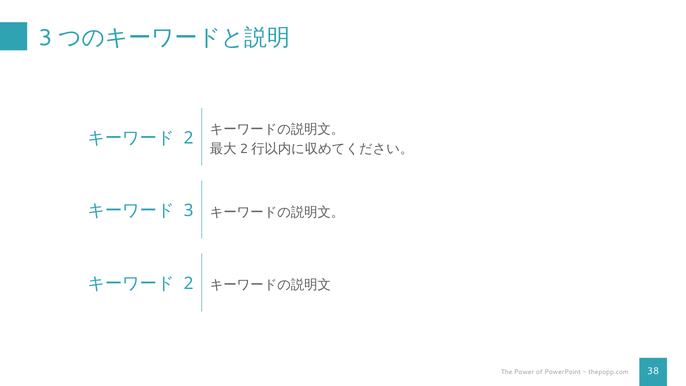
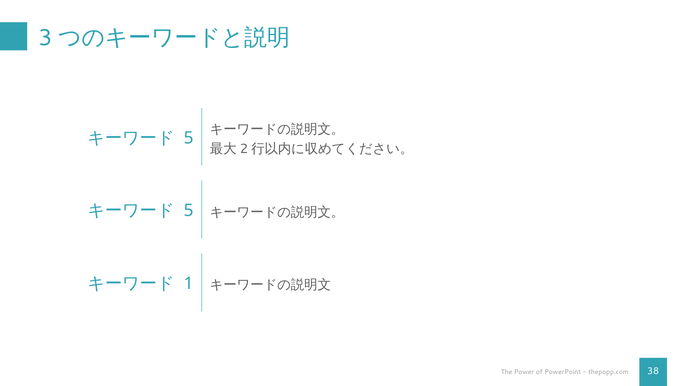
2: 2 -> 5 (189, 138)
3: 3 -> 5 (189, 211)
2: 2 -> 1 (189, 284)
